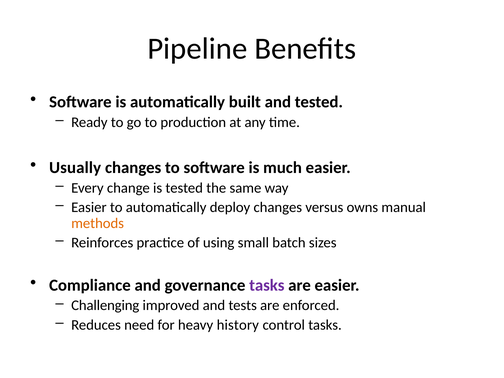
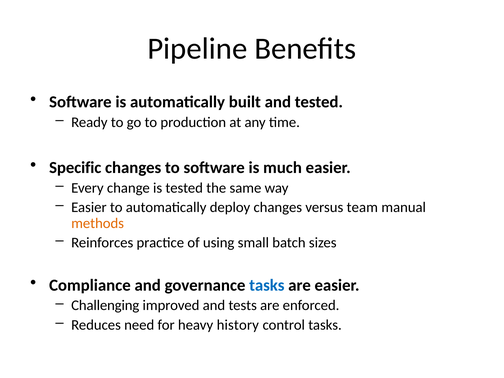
Usually: Usually -> Specific (75, 168)
owns: owns -> team (362, 207)
tasks colour: purple -> blue (267, 285)
